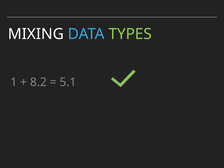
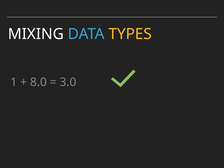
TYPES colour: light green -> yellow (130, 34)
8.2: 8.2 -> 8.0 (38, 82)
5.1: 5.1 -> 3.0 (68, 82)
